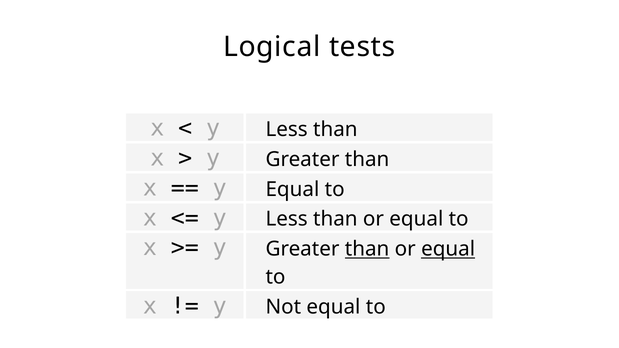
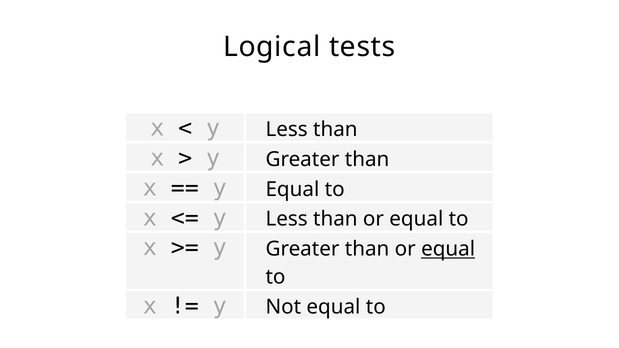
than underline: present -> none (367, 249)
